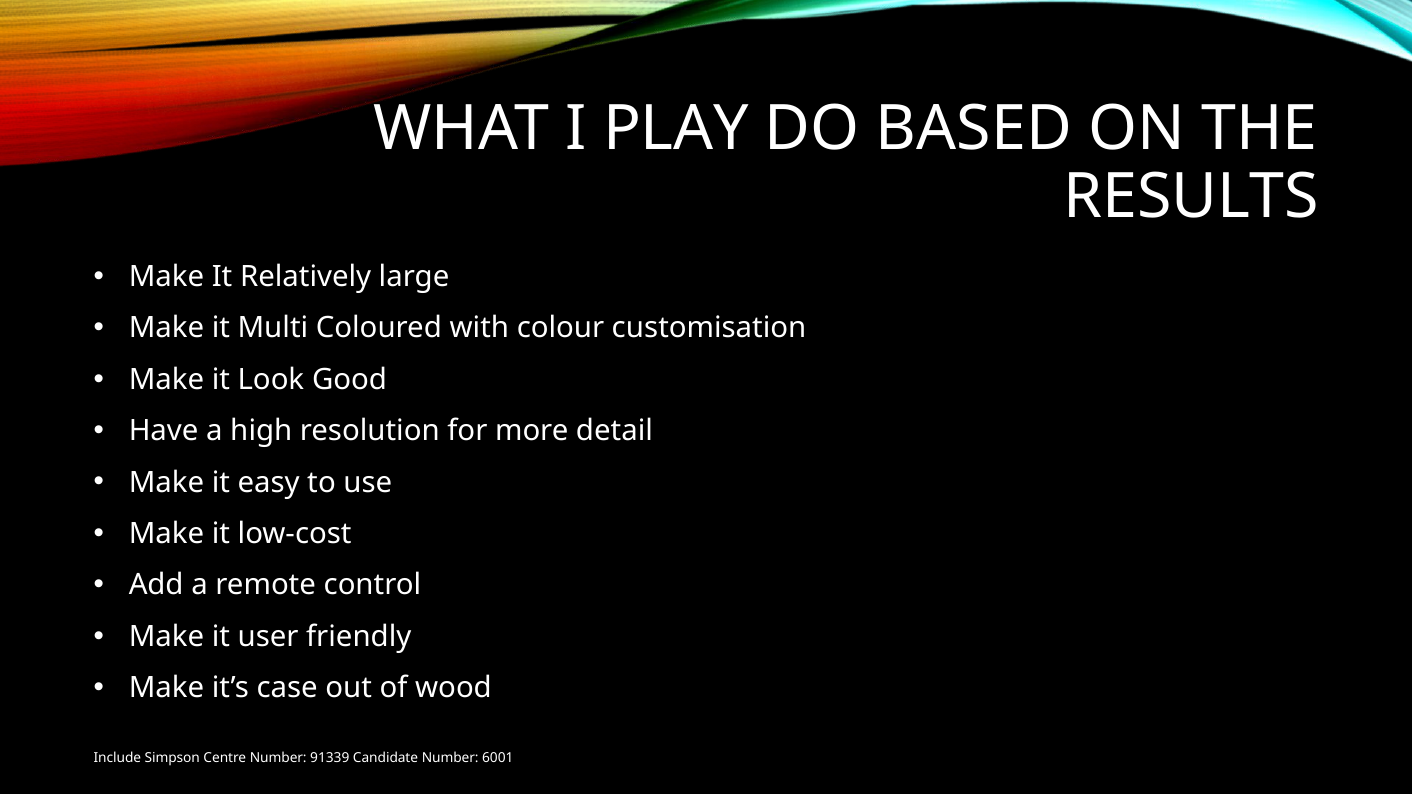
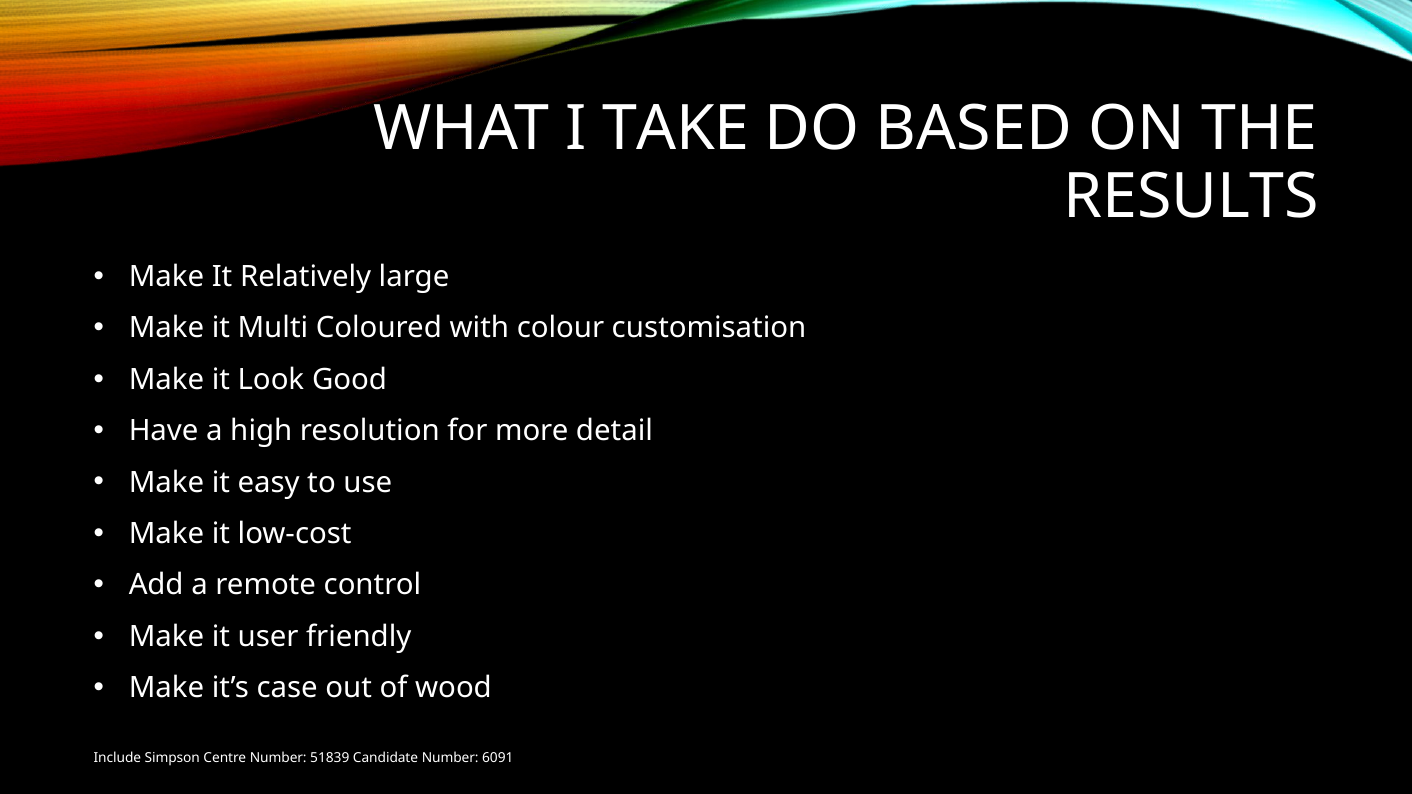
PLAY: PLAY -> TAKE (676, 129)
91339: 91339 -> 51839 (330, 758)
6001: 6001 -> 6091 (498, 758)
